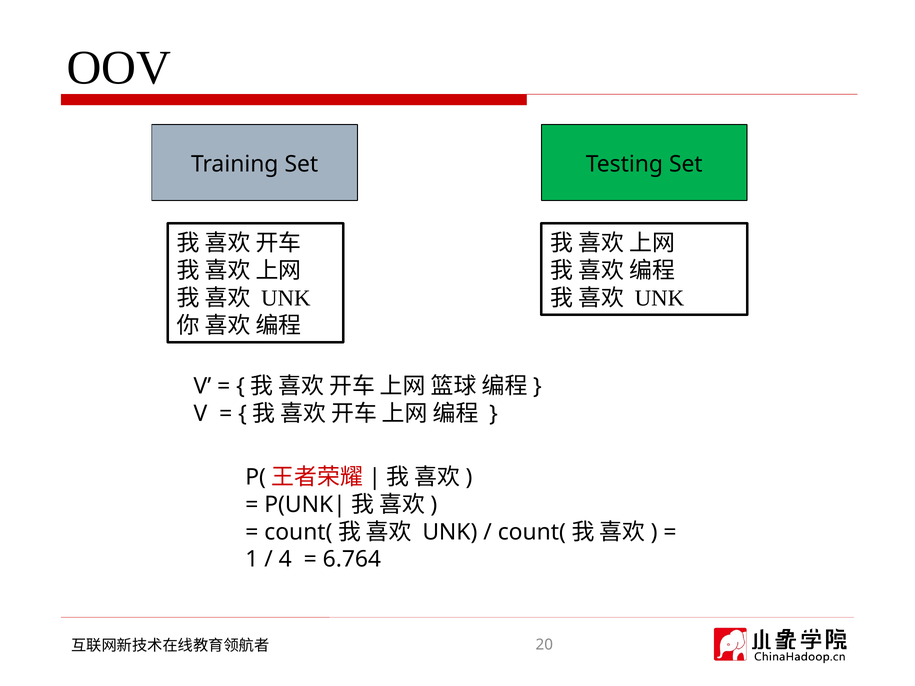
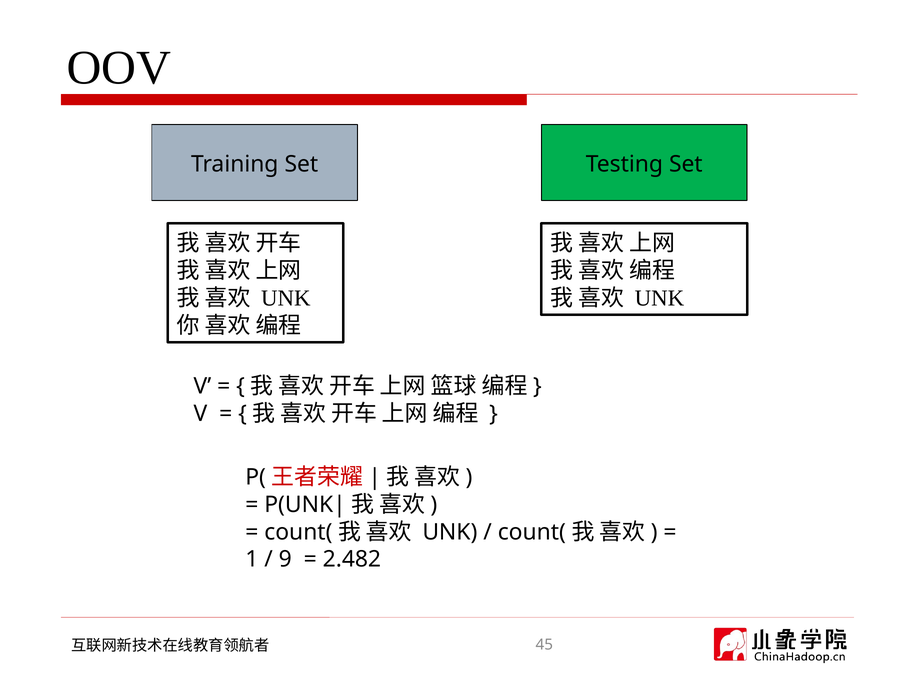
4: 4 -> 9 (285, 560)
6.764: 6.764 -> 2.482 (352, 560)
20: 20 -> 45 (544, 645)
